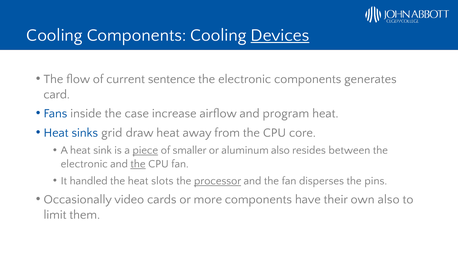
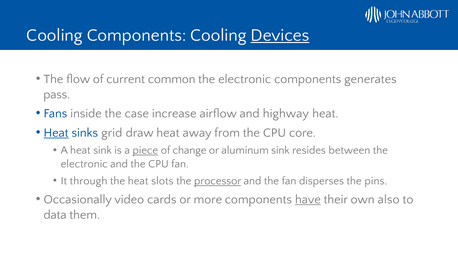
sentence: sentence -> common (172, 79)
card: card -> pass (57, 95)
program: program -> highway (286, 114)
Heat underline: none -> present (56, 133)
smaller: smaller -> change (190, 151)
aluminum also: also -> sink (280, 151)
the underline: present -> none (138, 164)
handled: handled -> through (89, 181)
have underline: none -> present (308, 200)
limit: limit -> data (55, 215)
